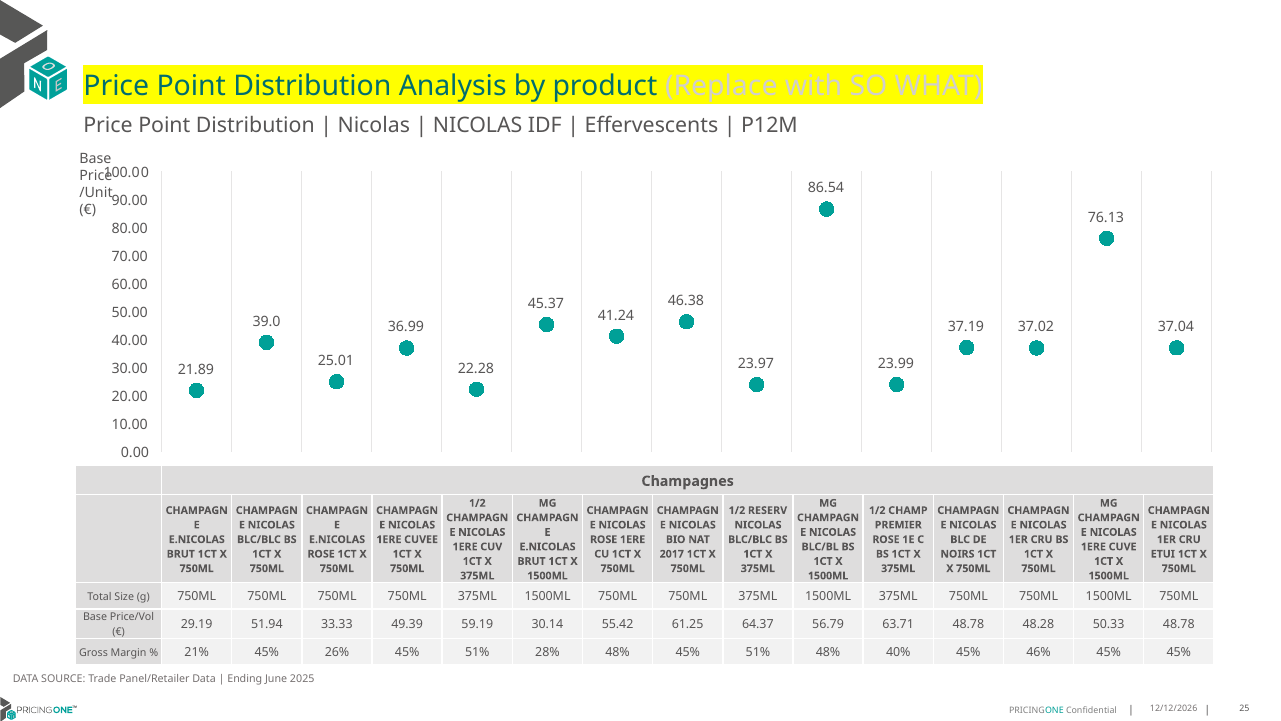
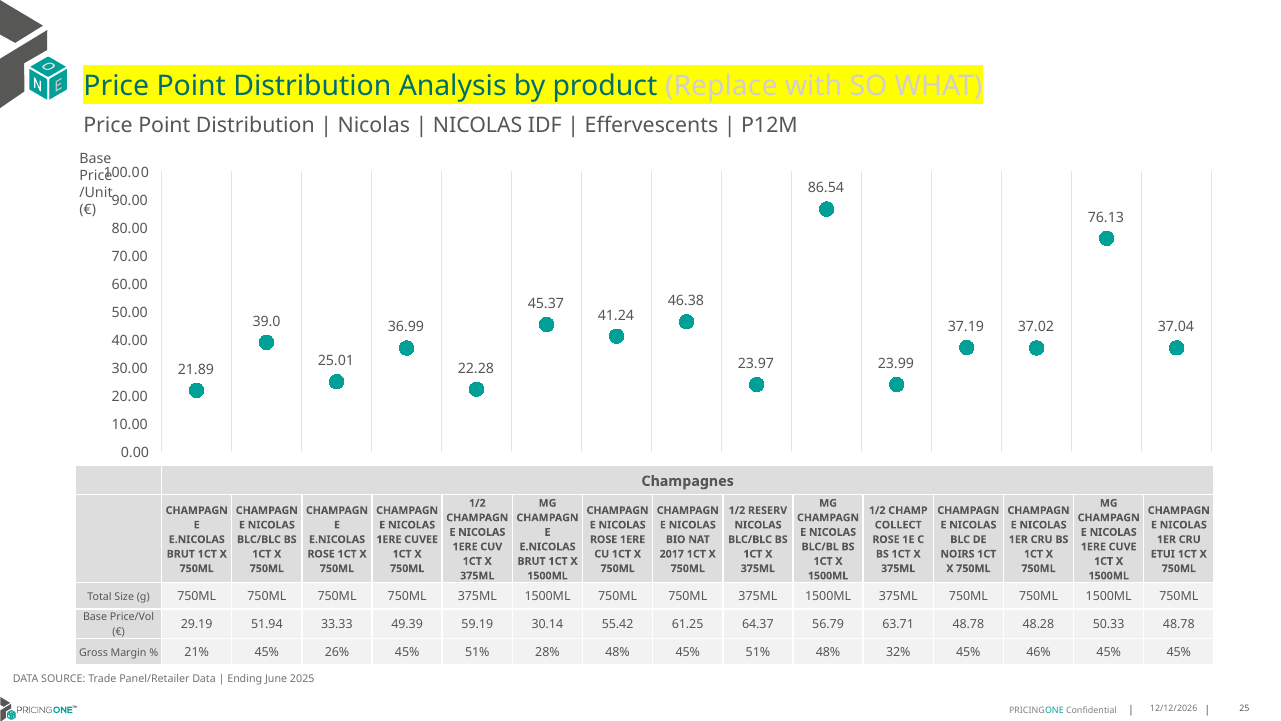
PREMIER: PREMIER -> COLLECT (898, 525)
40%: 40% -> 32% (898, 652)
